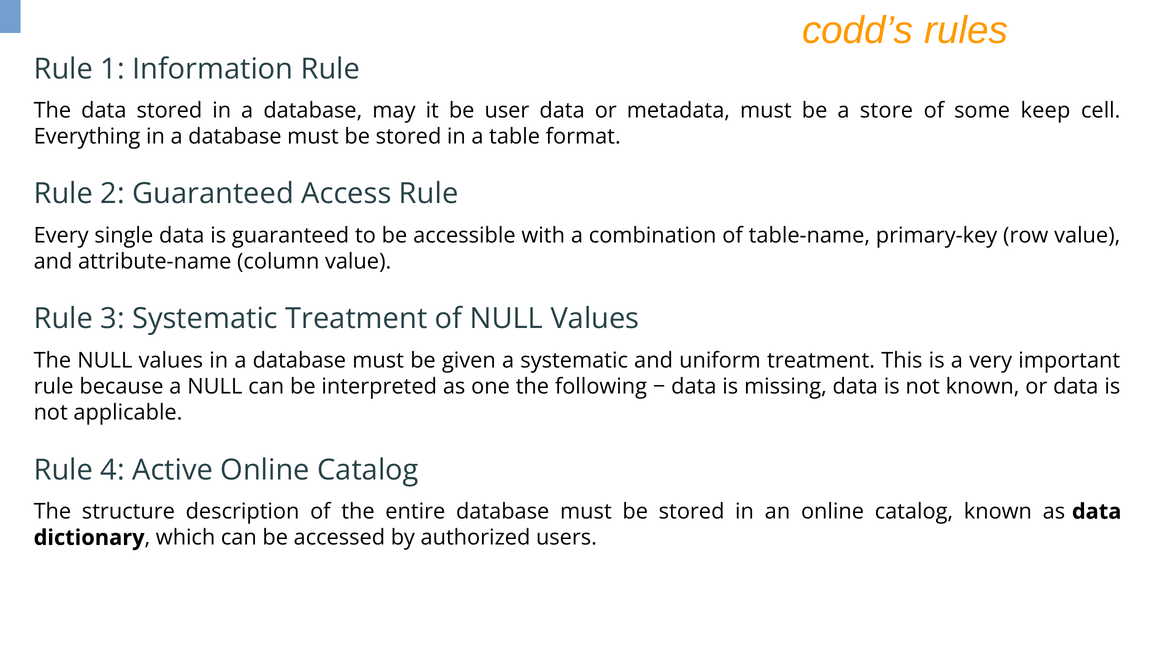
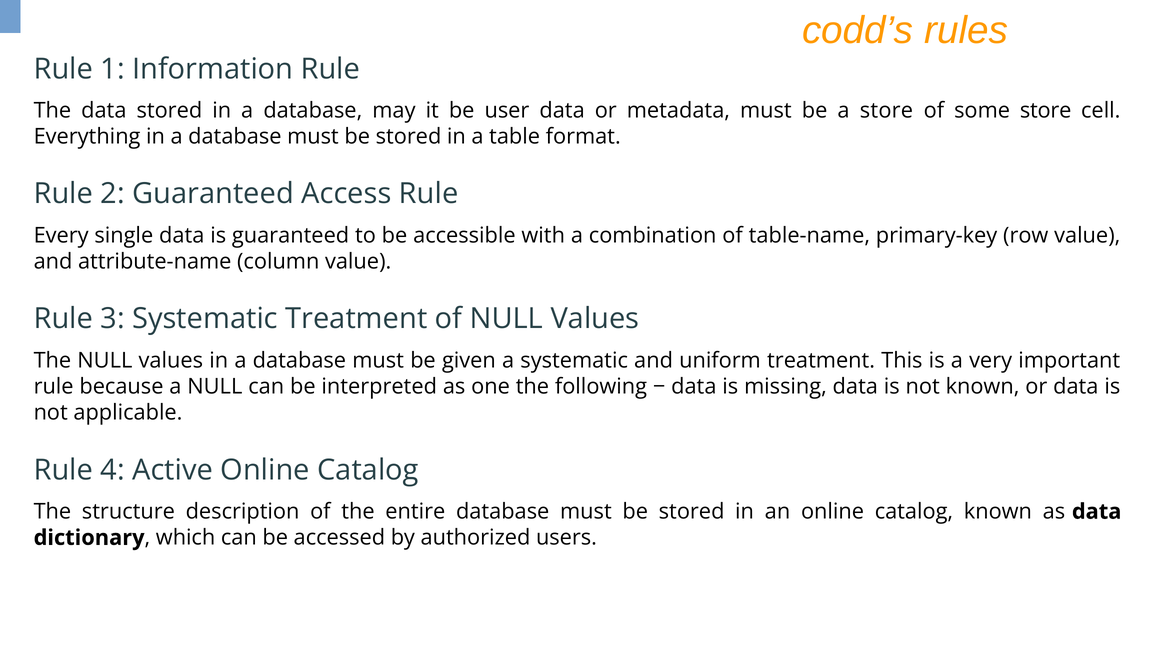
some keep: keep -> store (1046, 110)
